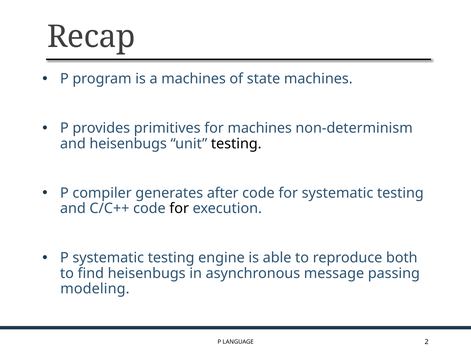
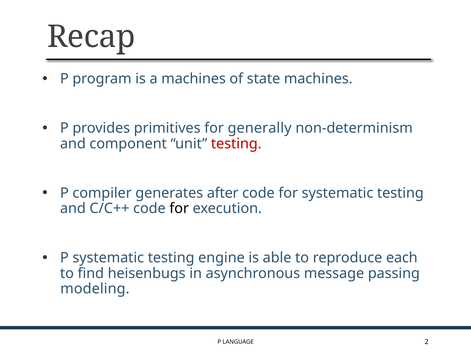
for machines: machines -> generally (260, 128)
and heisenbugs: heisenbugs -> component (128, 144)
testing colour: black -> red (236, 144)
both: both -> each (402, 258)
